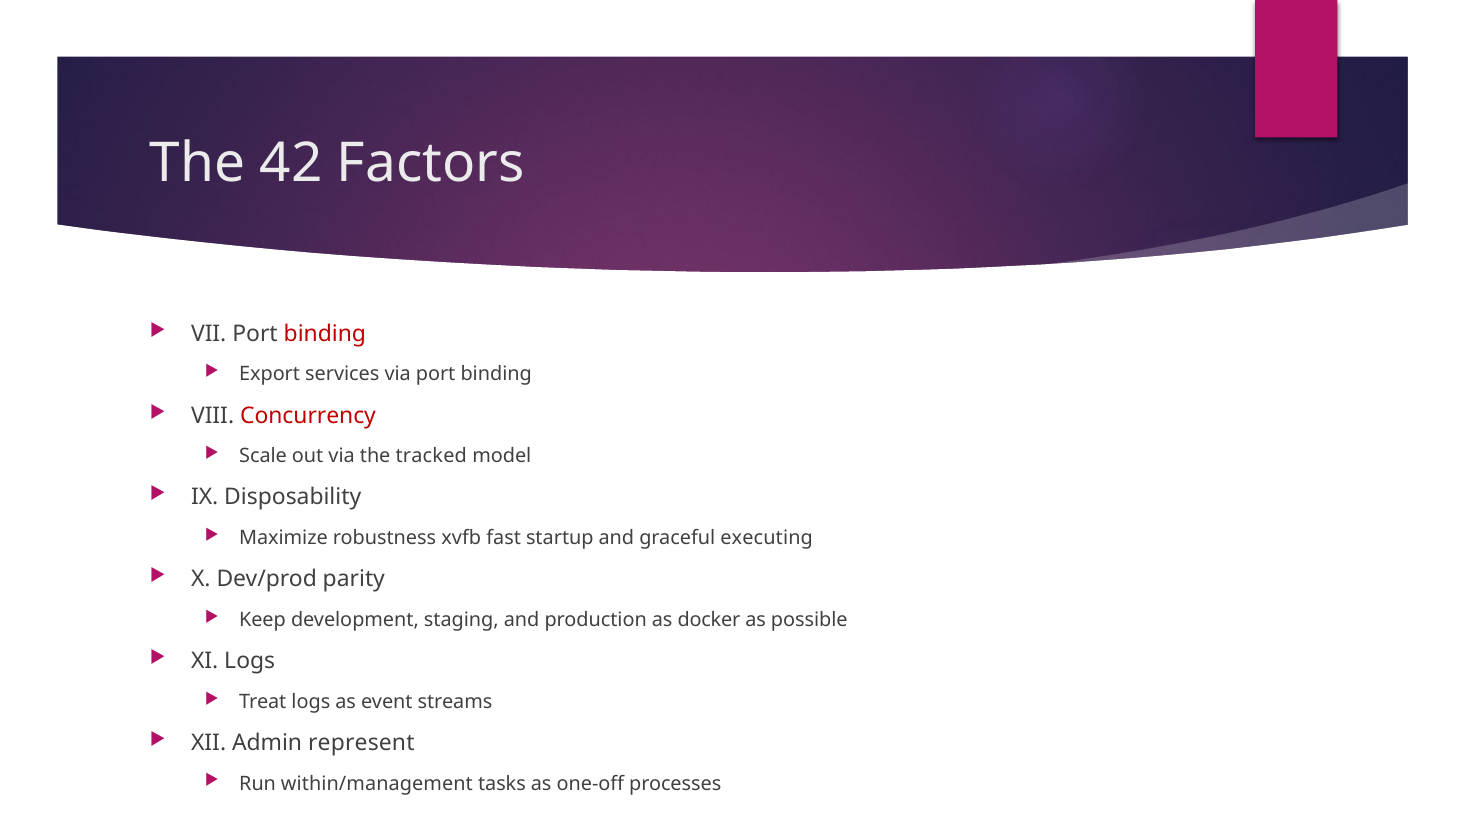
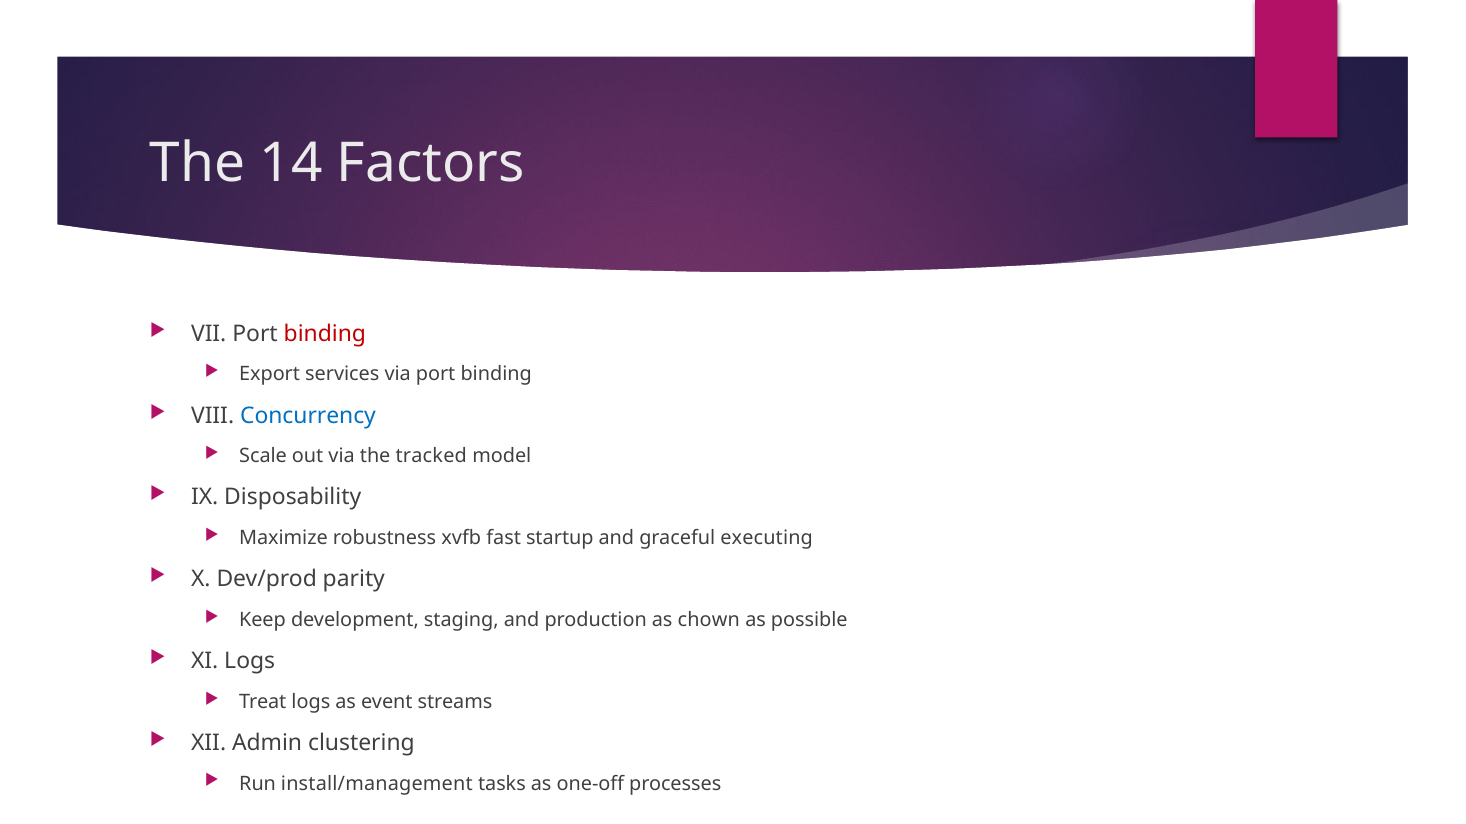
42: 42 -> 14 (291, 163)
Concurrency colour: red -> blue (308, 416)
docker: docker -> chown (709, 620)
represent: represent -> clustering (361, 743)
within/management: within/management -> install/management (377, 784)
